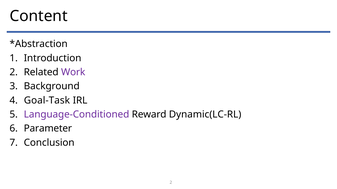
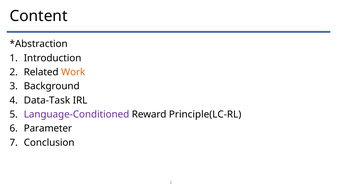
Work colour: purple -> orange (73, 72)
Goal-Task: Goal-Task -> Data-Task (47, 101)
Dynamic(LC-RL: Dynamic(LC-RL -> Principle(LC-RL (205, 115)
